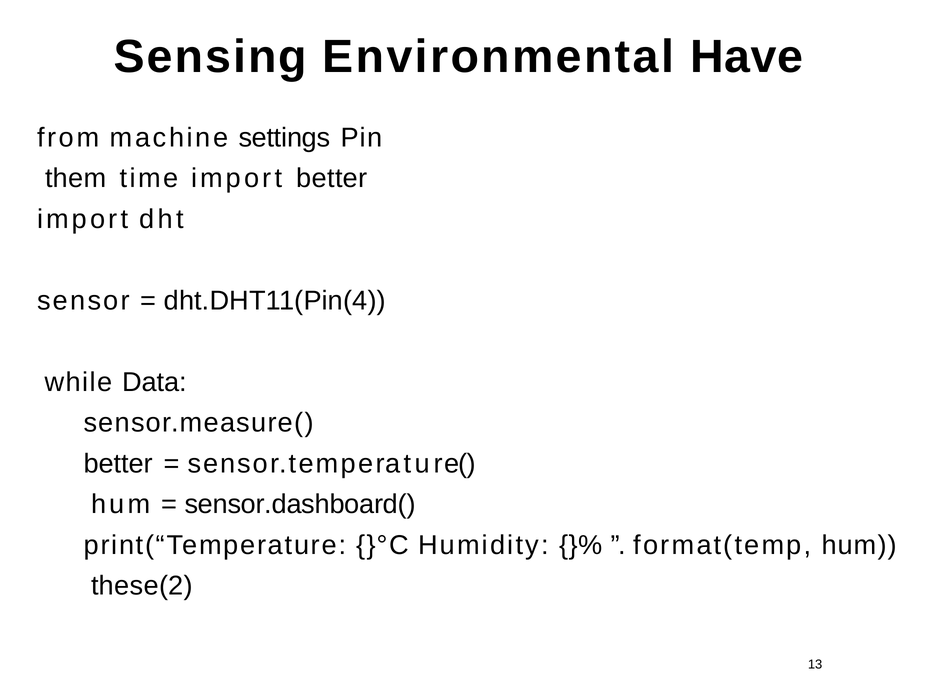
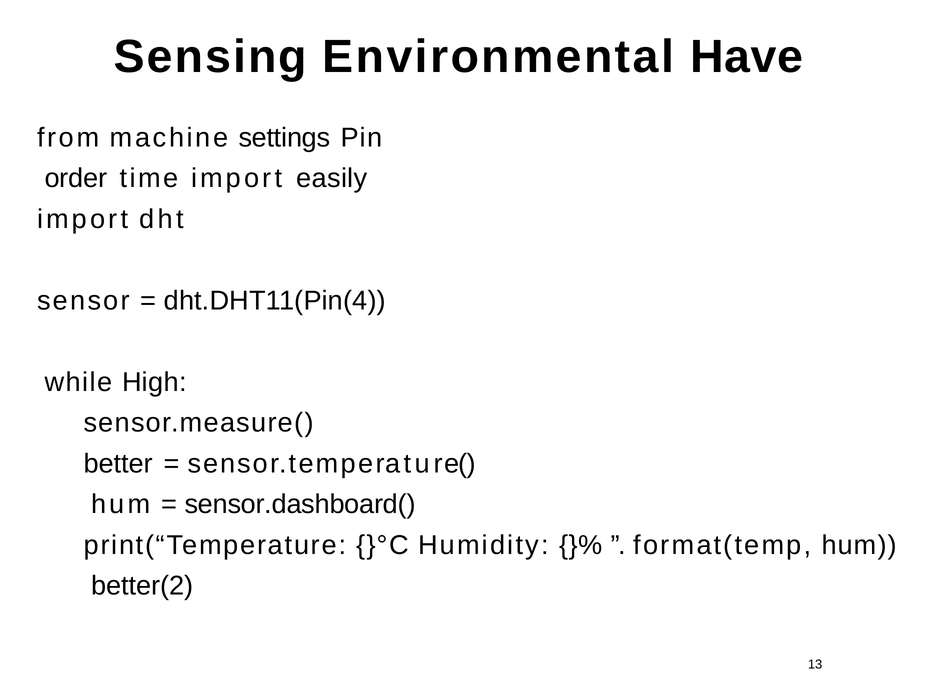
them: them -> order (76, 178)
import better: better -> easily (332, 178)
Data: Data -> High (154, 382)
these(2: these(2 -> better(2 (142, 586)
